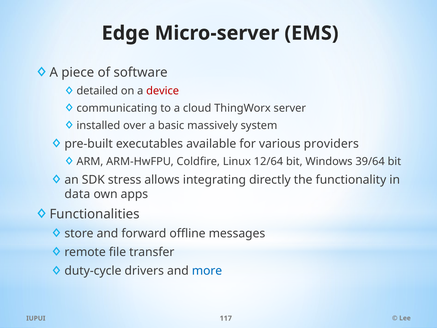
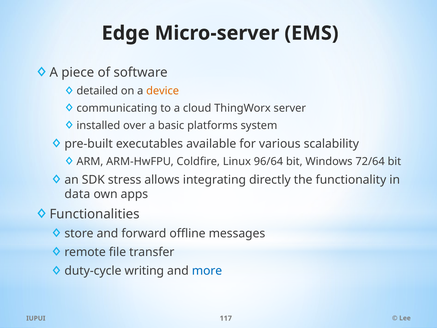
device colour: red -> orange (163, 91)
massively: massively -> platforms (212, 125)
providers: providers -> scalability (331, 144)
12/64: 12/64 -> 96/64 (268, 161)
39/64: 39/64 -> 72/64 (370, 161)
drivers: drivers -> writing (144, 271)
